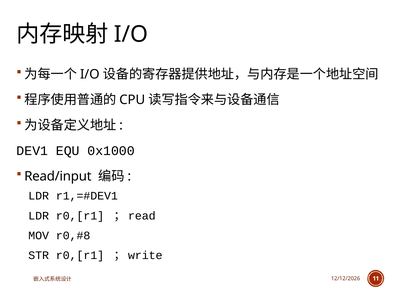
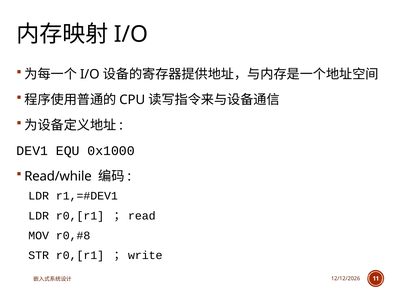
Read/input: Read/input -> Read/while (58, 176)
